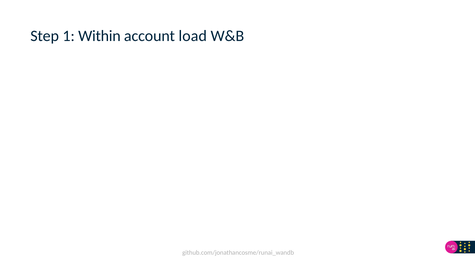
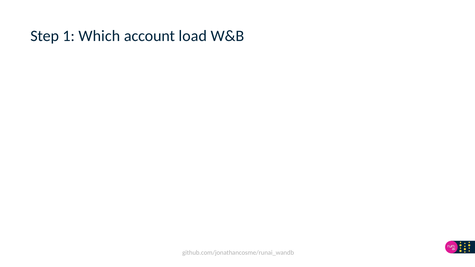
Within: Within -> Which (99, 36)
